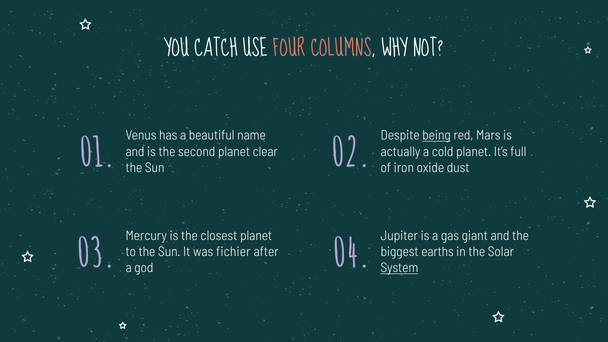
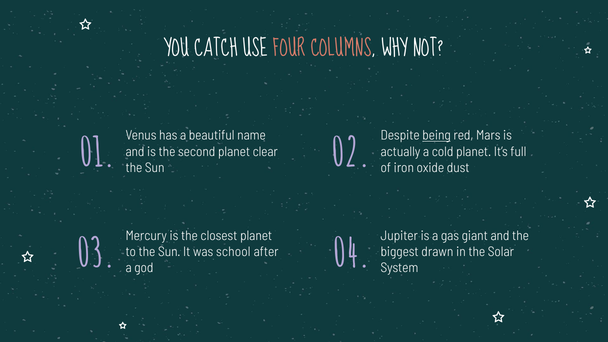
fichier: fichier -> school (233, 252)
earths: earths -> drawn (437, 252)
System underline: present -> none (399, 268)
